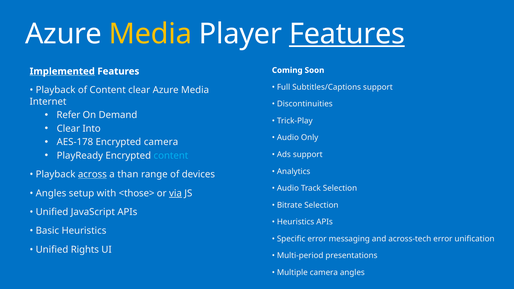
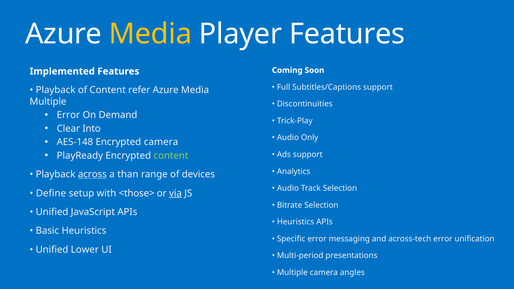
Features underline: present -> none (347, 34)
Implemented underline: present -> none (62, 71)
Content clear: clear -> refer (139, 90)
Internet: Internet -> Multiple (48, 102)
Refer: Refer -> Error (68, 115)
AES-178: AES-178 -> AES-148 (75, 142)
content colour: light blue -> light green (171, 156)
Angles: Angles -> Define (51, 193)
Rights: Rights -> Lower (85, 250)
